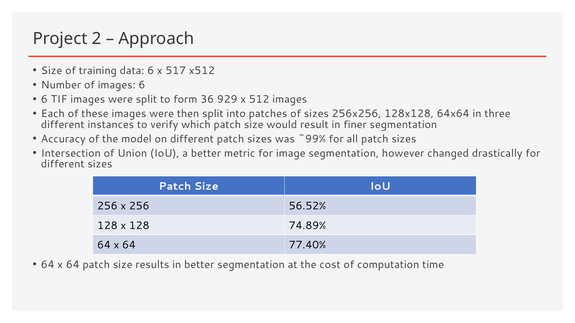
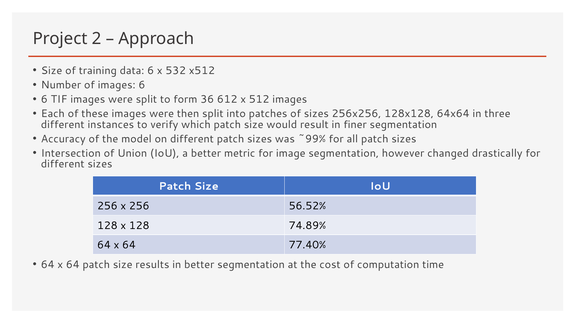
517: 517 -> 532 (176, 71)
929: 929 -> 612 (227, 100)
